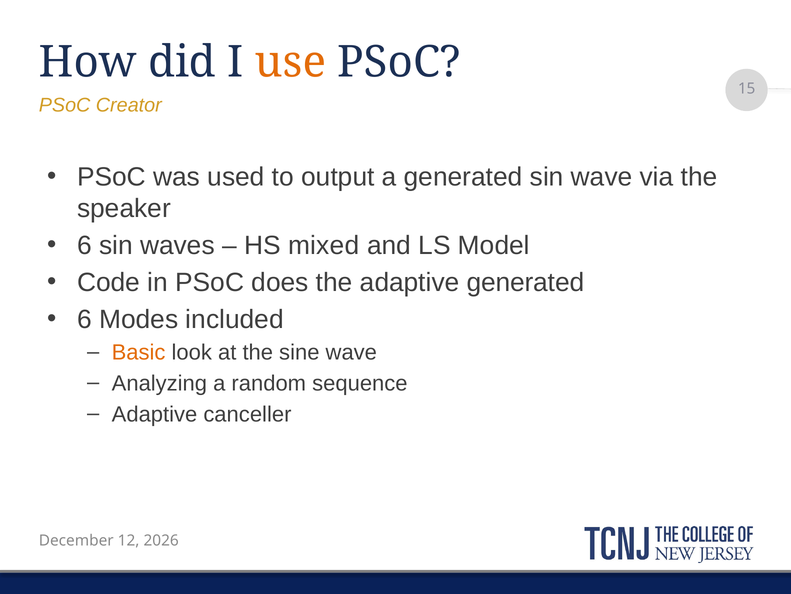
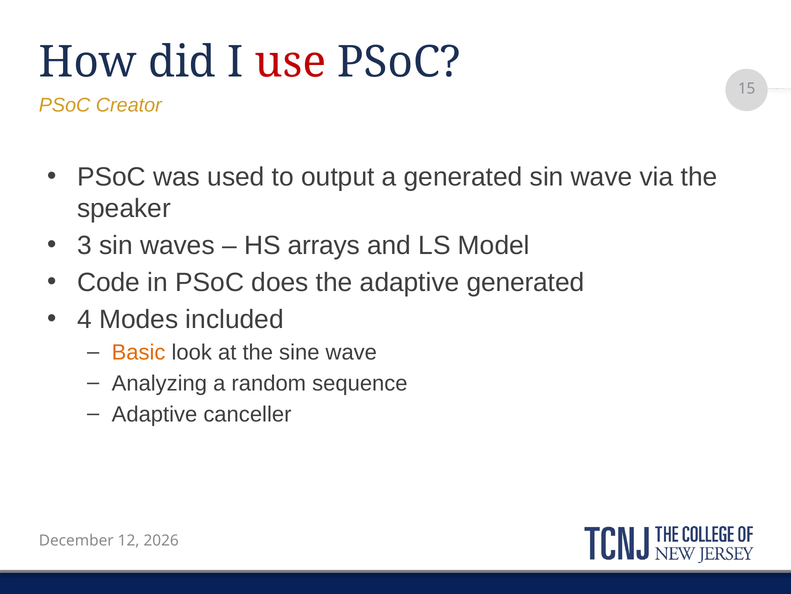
use colour: orange -> red (290, 62)
6: 6 -> 3 (84, 245)
mixed: mixed -> arrays (324, 245)
6: 6 -> 4 (84, 319)
